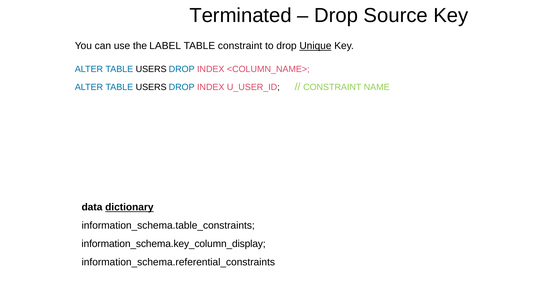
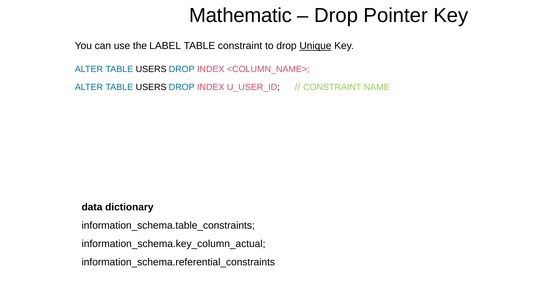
Terminated: Terminated -> Mathematic (241, 16)
Source: Source -> Pointer (396, 16)
dictionary underline: present -> none (129, 207)
information_schema.key_column_display: information_schema.key_column_display -> information_schema.key_column_actual (174, 244)
